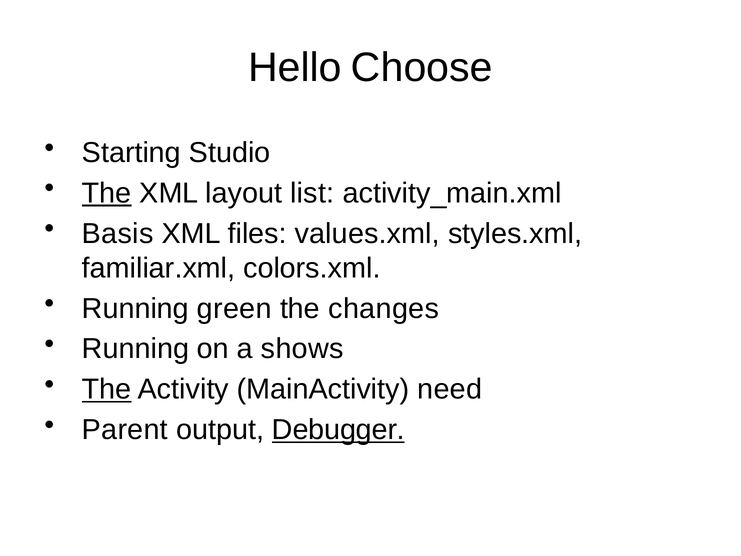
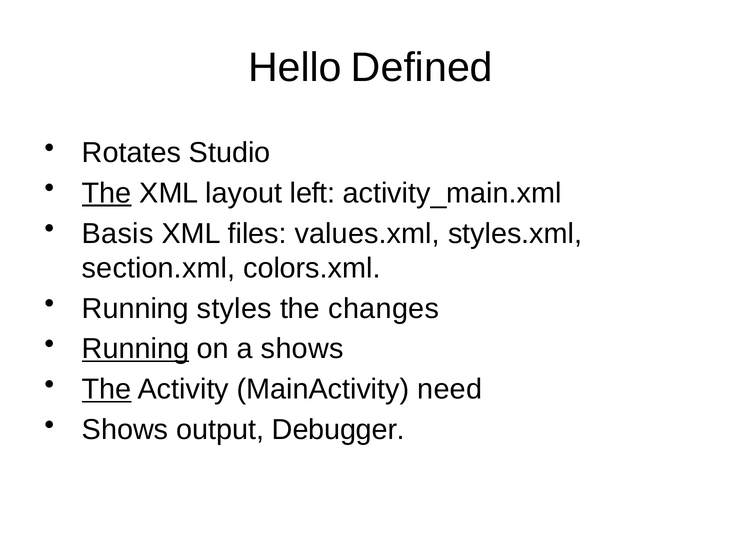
Choose: Choose -> Defined (422, 68)
Starting: Starting -> Rotates (131, 153)
list: list -> left (313, 193)
familiar.xml: familiar.xml -> section.xml (159, 268)
green: green -> styles (234, 308)
Running underline: none -> present (135, 349)
Parent: Parent -> Shows (125, 430)
Debugger underline: present -> none (338, 430)
